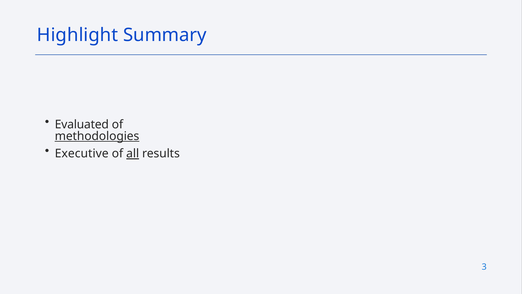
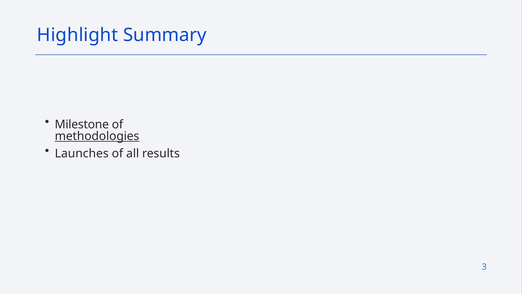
Evaluated: Evaluated -> Milestone (82, 124)
Executive: Executive -> Launches (82, 153)
all underline: present -> none (133, 153)
